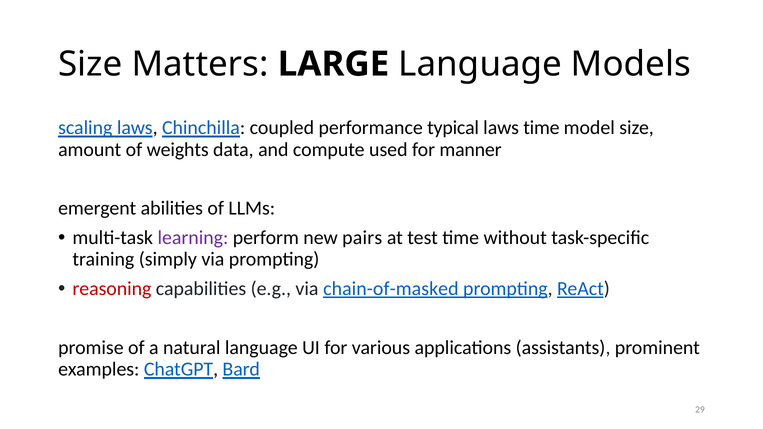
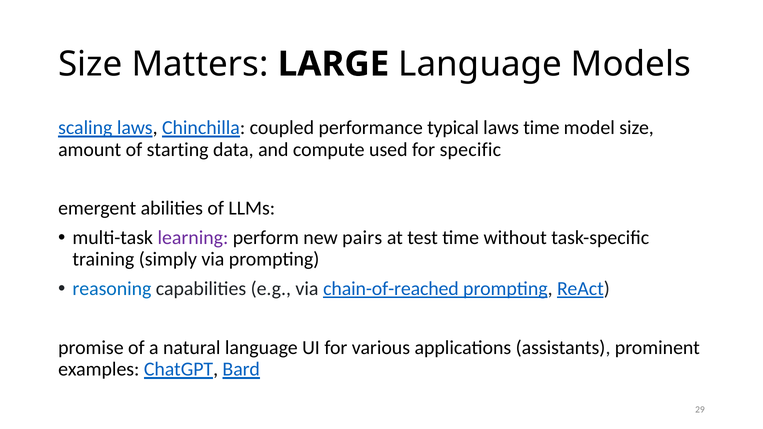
weights: weights -> starting (178, 150)
manner: manner -> specific (470, 150)
reasoning colour: red -> blue (112, 289)
chain-of-masked: chain-of-masked -> chain-of-reached (391, 289)
